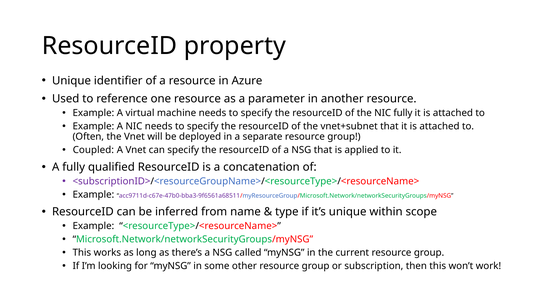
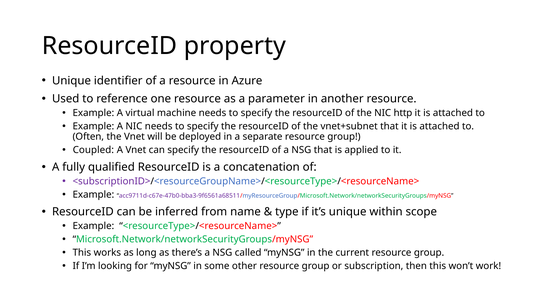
NIC fully: fully -> http (403, 113)
